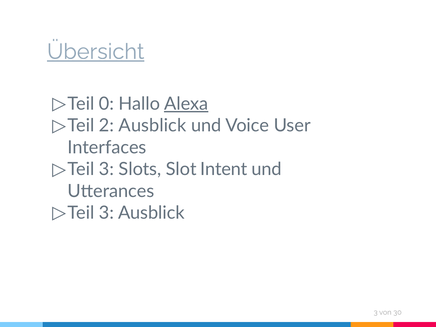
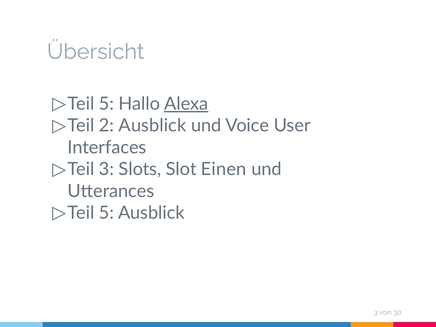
Übersicht underline: present -> none (96, 52)
0: 0 -> 5 (106, 104)
Intent: Intent -> Einen (224, 169)
3: 3 -> 5 (106, 213)
